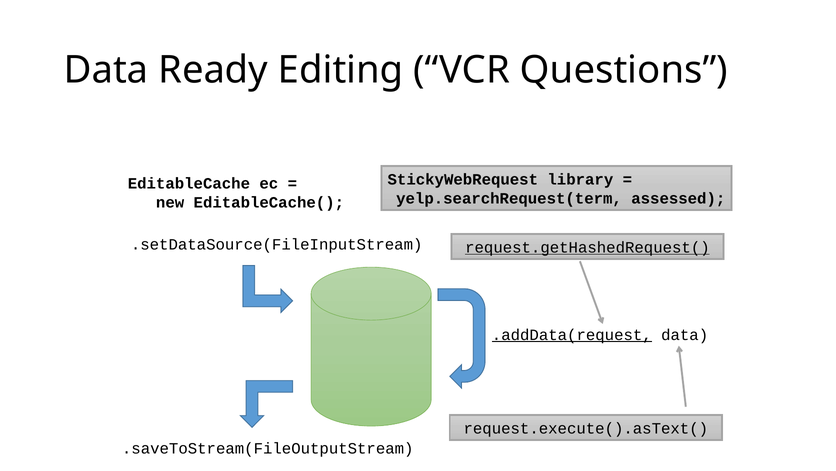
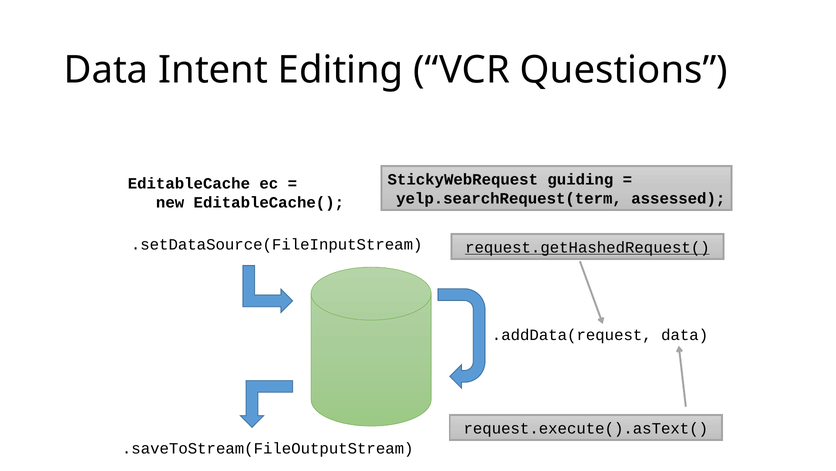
Ready: Ready -> Intent (213, 70)
library: library -> guiding (580, 179)
.addData(request underline: present -> none (572, 334)
